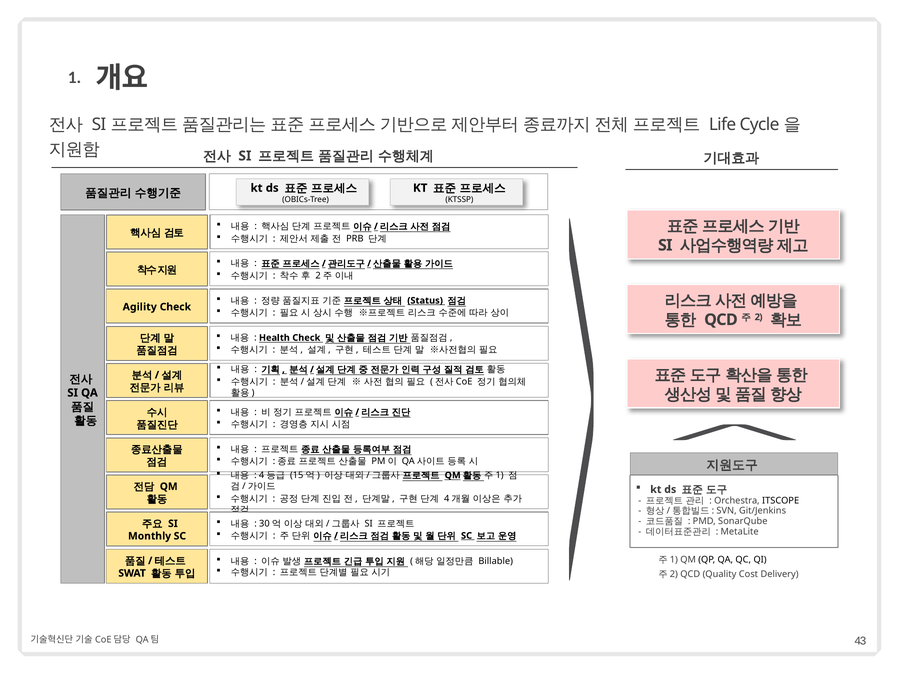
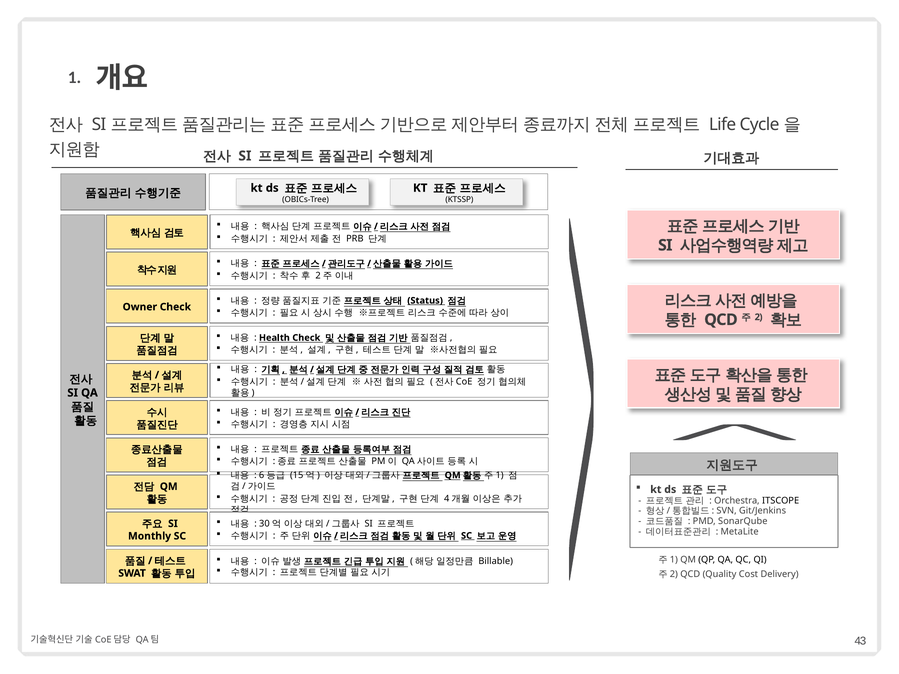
Agility: Agility -> Owner (140, 307)
4: 4 -> 6 (262, 475)
